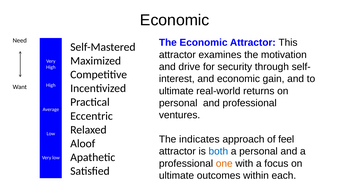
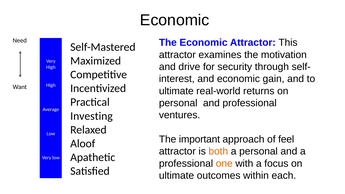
Eccentric: Eccentric -> Investing (92, 116)
indicates: indicates -> important (199, 139)
both colour: blue -> orange (218, 151)
